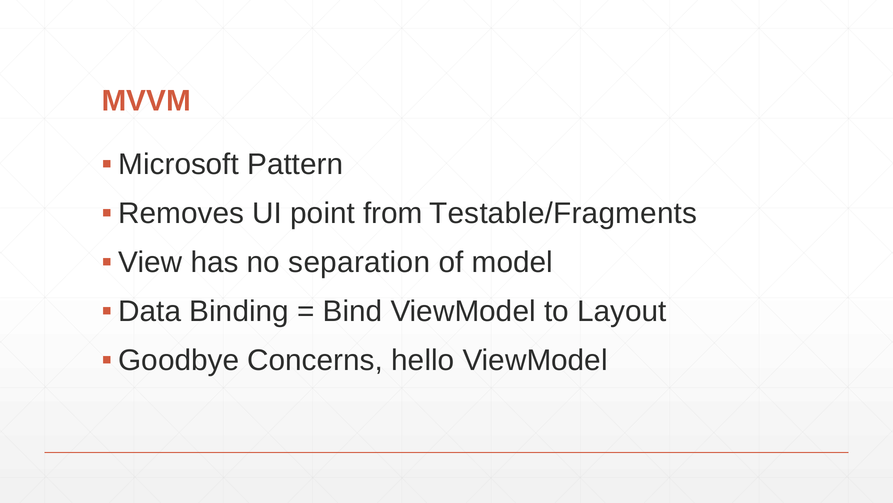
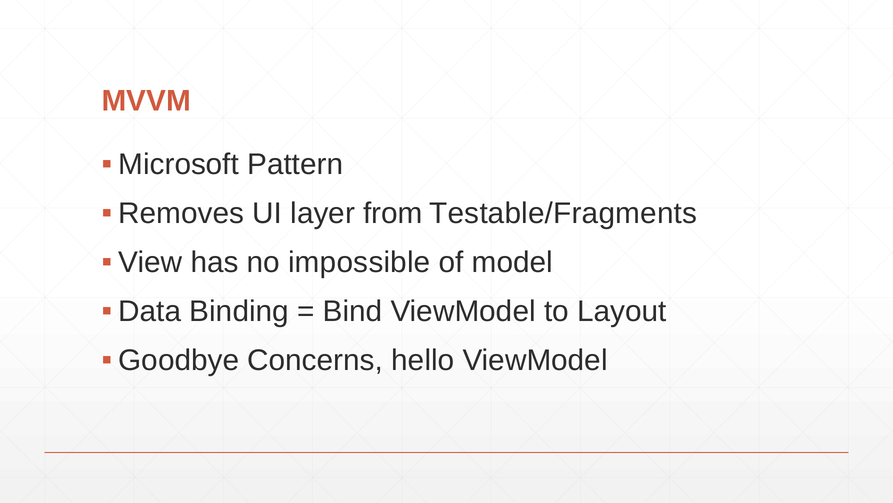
point: point -> layer (323, 213)
separation: separation -> impossible (359, 262)
